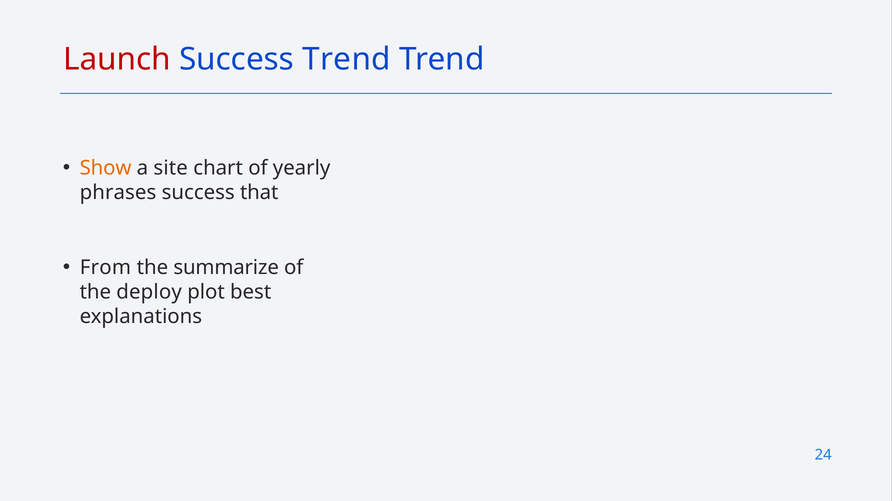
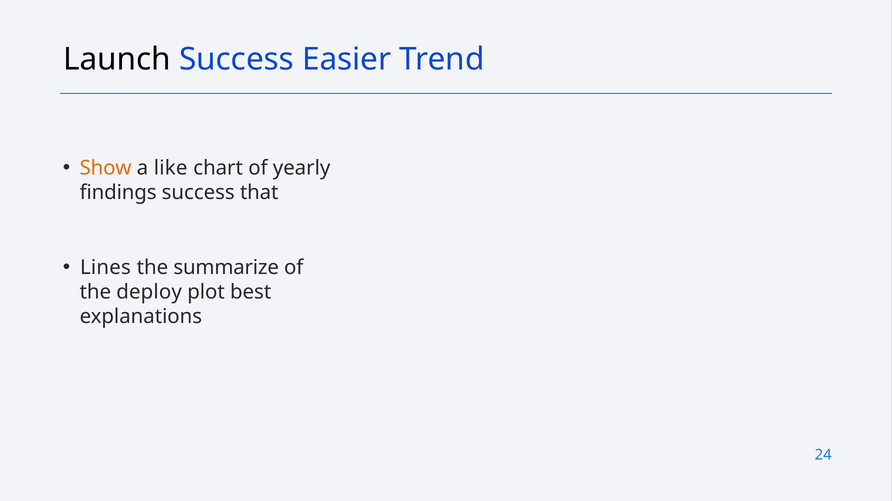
Launch colour: red -> black (117, 60)
Success Trend: Trend -> Easier (347, 60)
site: site -> like (171, 168)
phrases: phrases -> findings (118, 193)
From: From -> Lines (105, 268)
